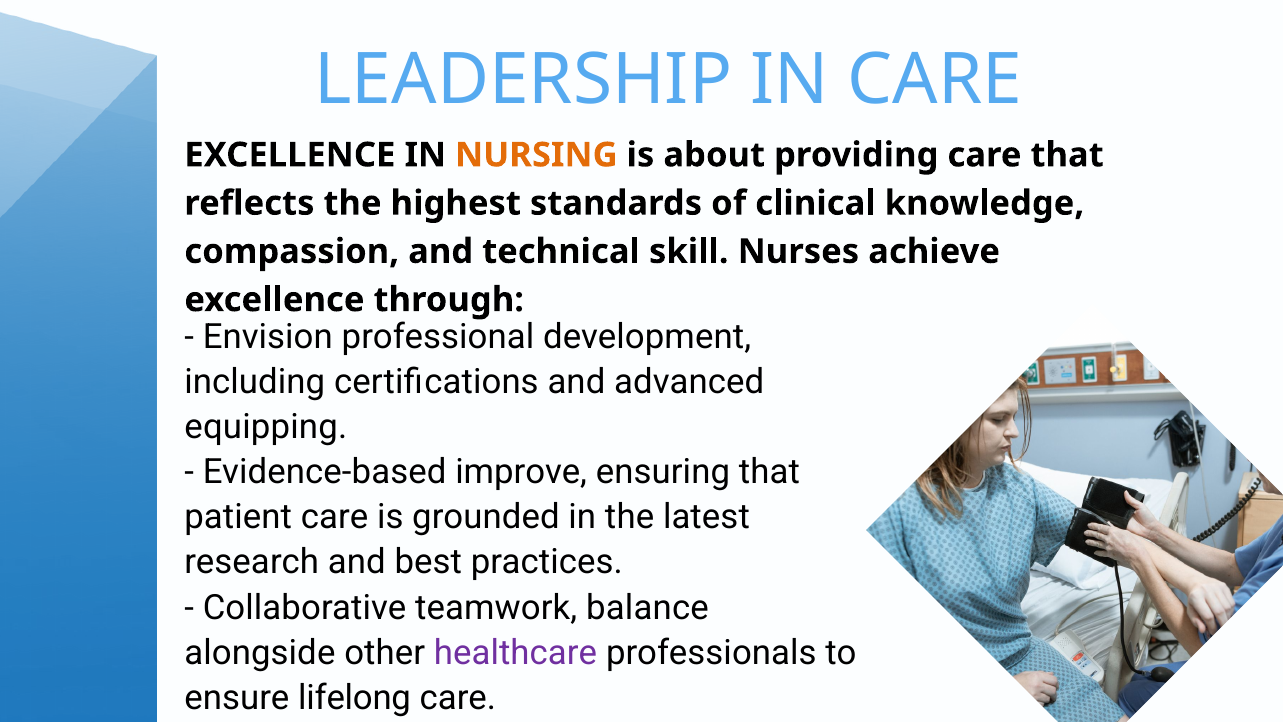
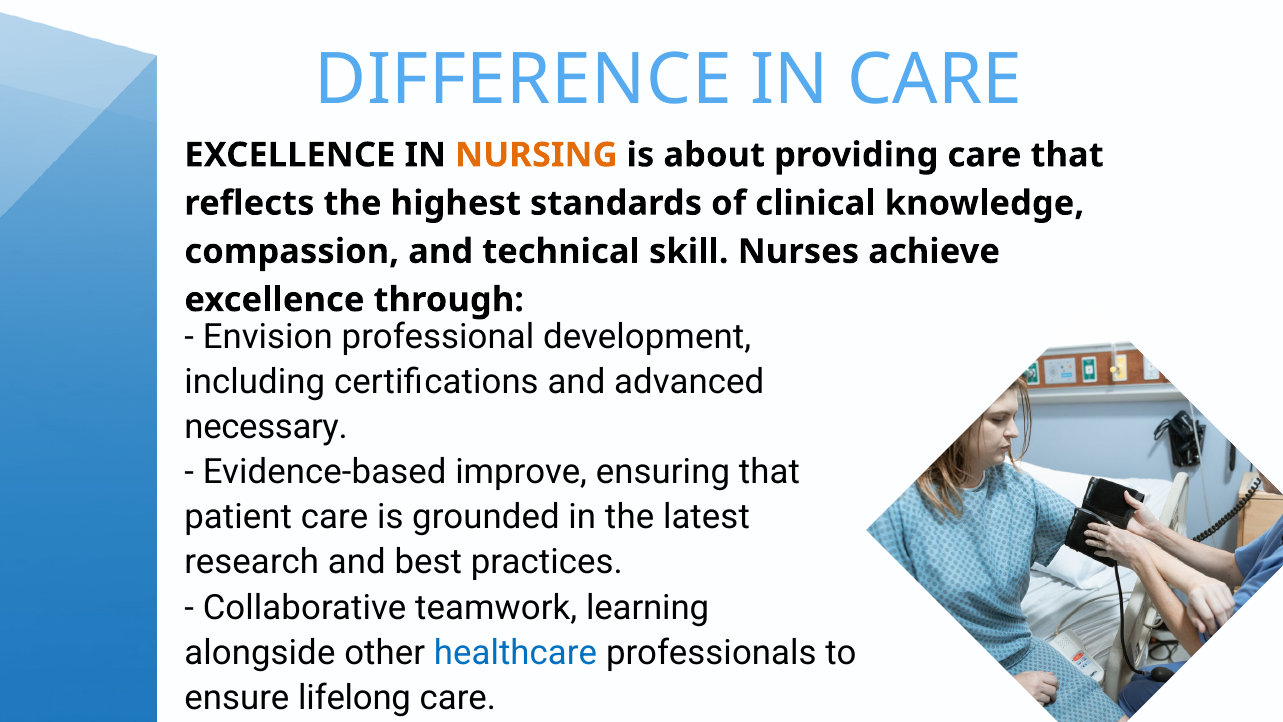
LEADERSHIP: LEADERSHIP -> DIFFERENCE (523, 80)
equipping: equipping -> necessary (266, 427)
balance: balance -> learning (648, 607)
healthcare colour: purple -> blue (516, 653)
